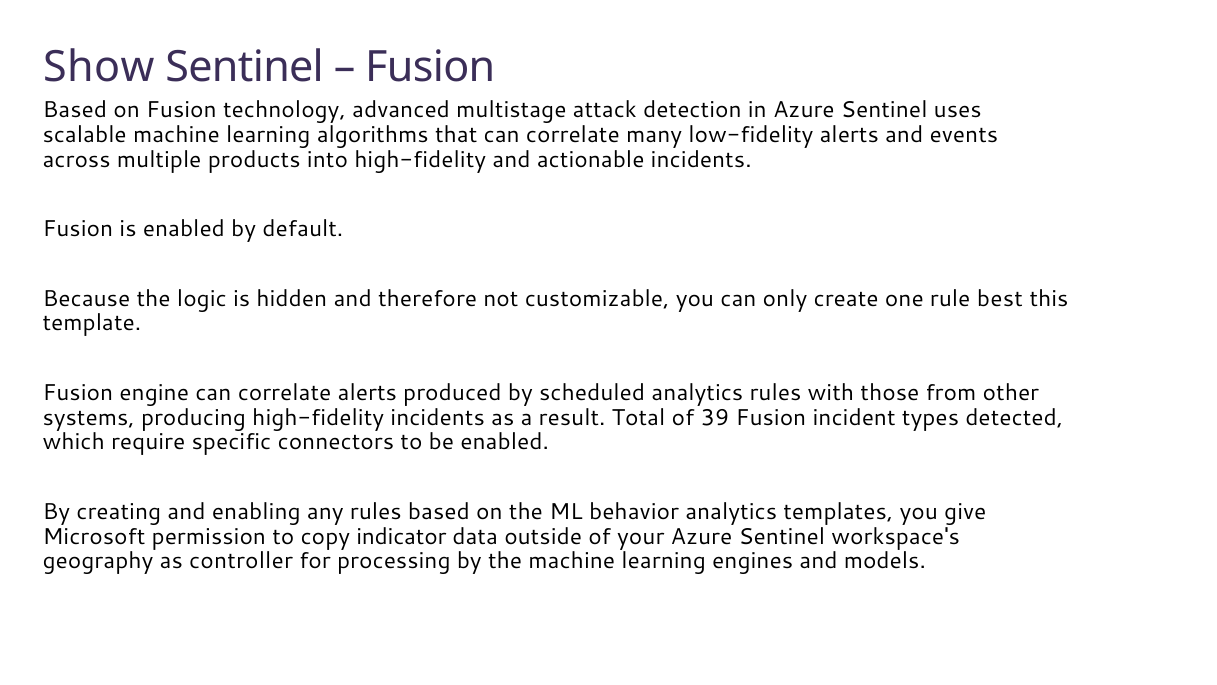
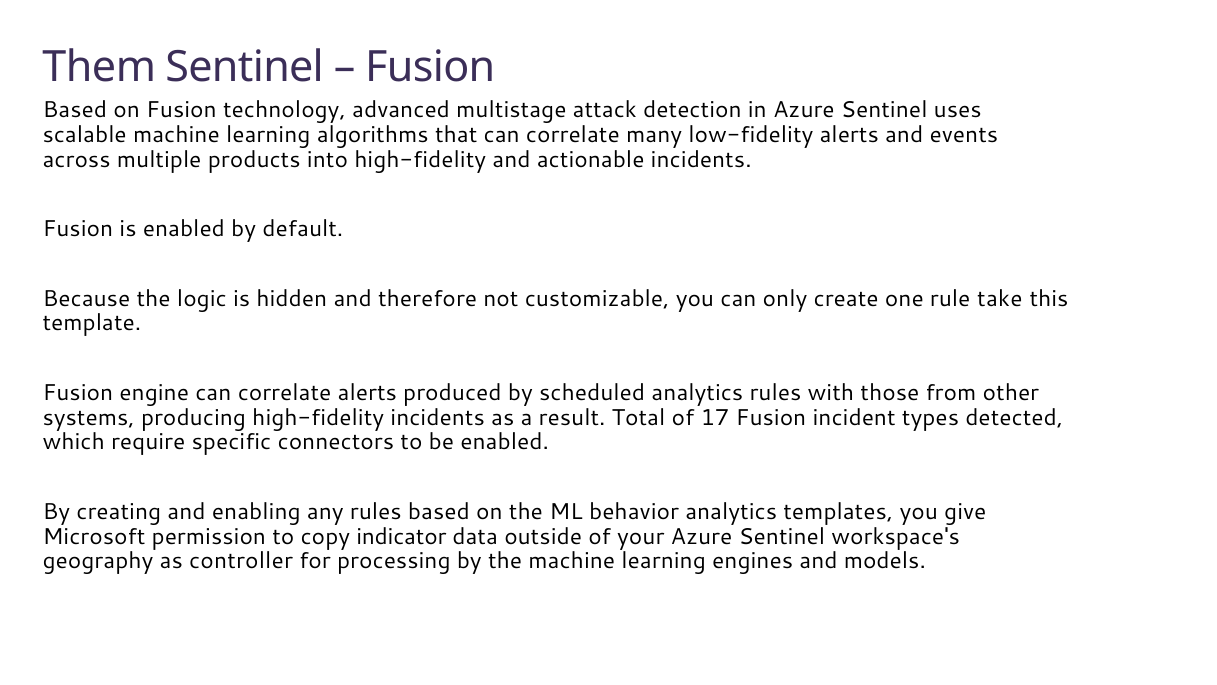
Show: Show -> Them (99, 67)
best: best -> take (1000, 298)
39: 39 -> 17 (715, 417)
